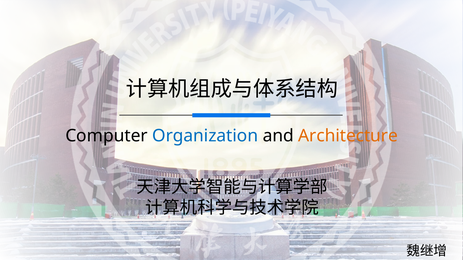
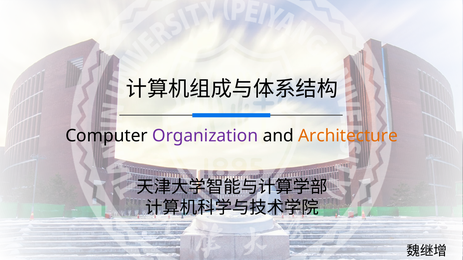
Organization colour: blue -> purple (205, 136)
